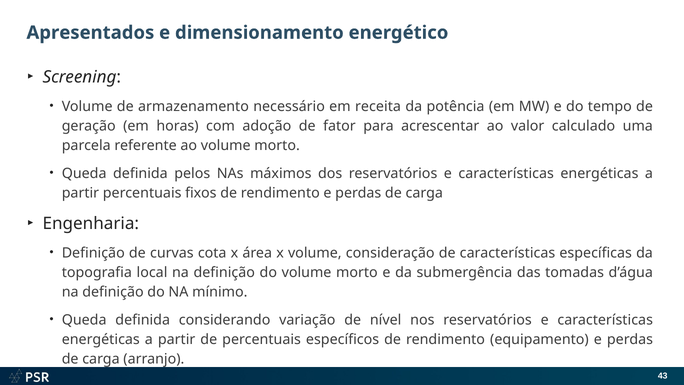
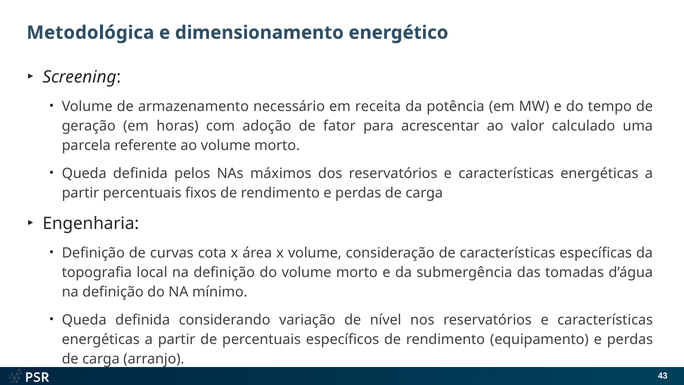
Apresentados: Apresentados -> Metodológica (90, 33)
